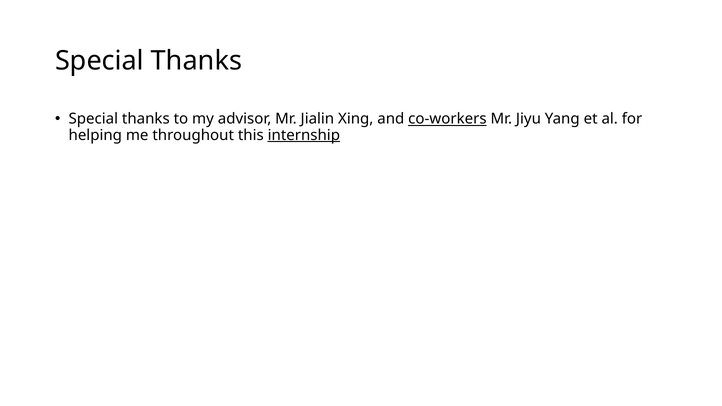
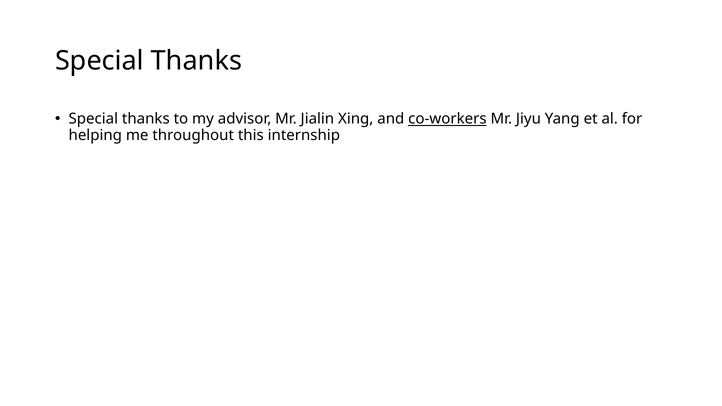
internship underline: present -> none (304, 135)
